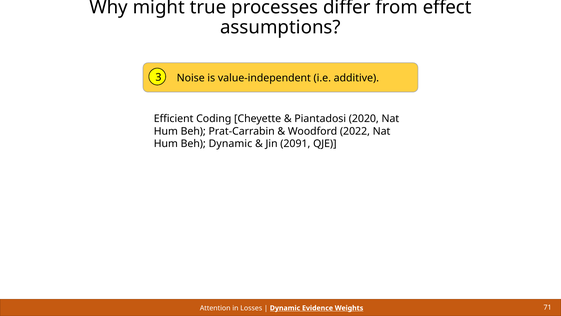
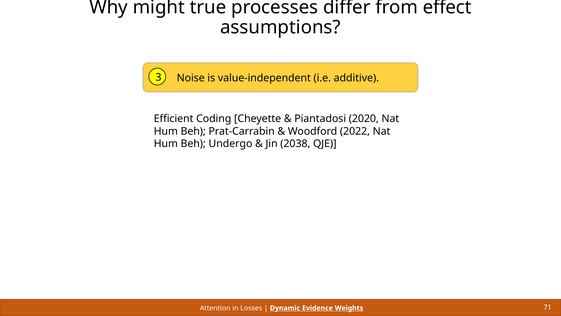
Beh Dynamic: Dynamic -> Undergo (230, 144)
2091: 2091 -> 2038 (295, 144)
